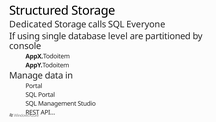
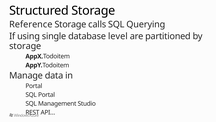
Dedicated: Dedicated -> Reference (31, 24)
Everyone: Everyone -> Querying (146, 24)
console: console -> storage (25, 46)
